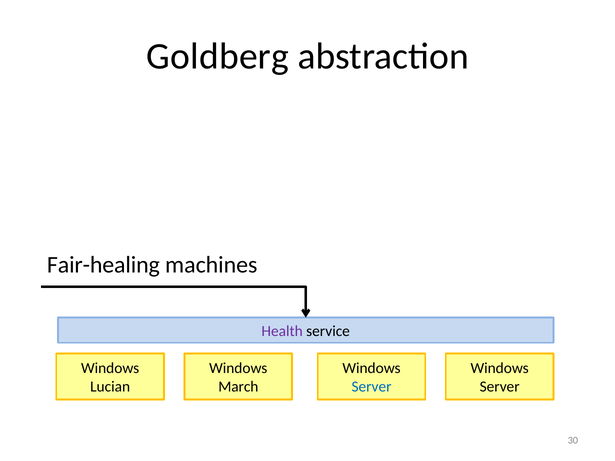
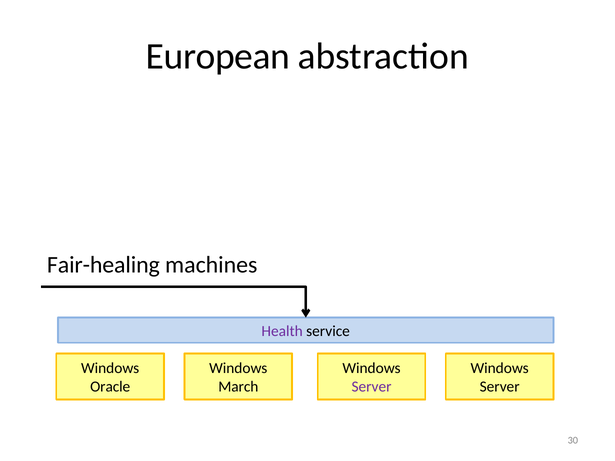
Goldberg: Goldberg -> European (218, 56)
Lucian: Lucian -> Oracle (110, 387)
Server colour: blue -> purple (372, 387)
